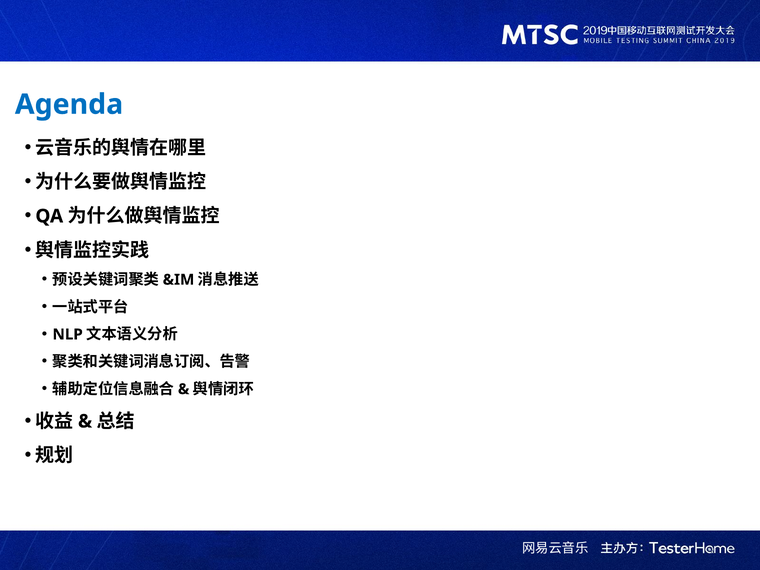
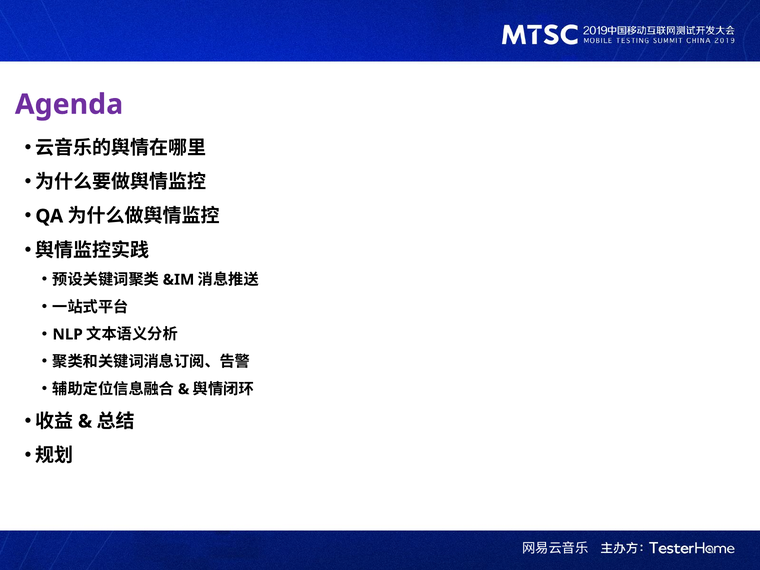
Agenda colour: blue -> purple (69, 104)
